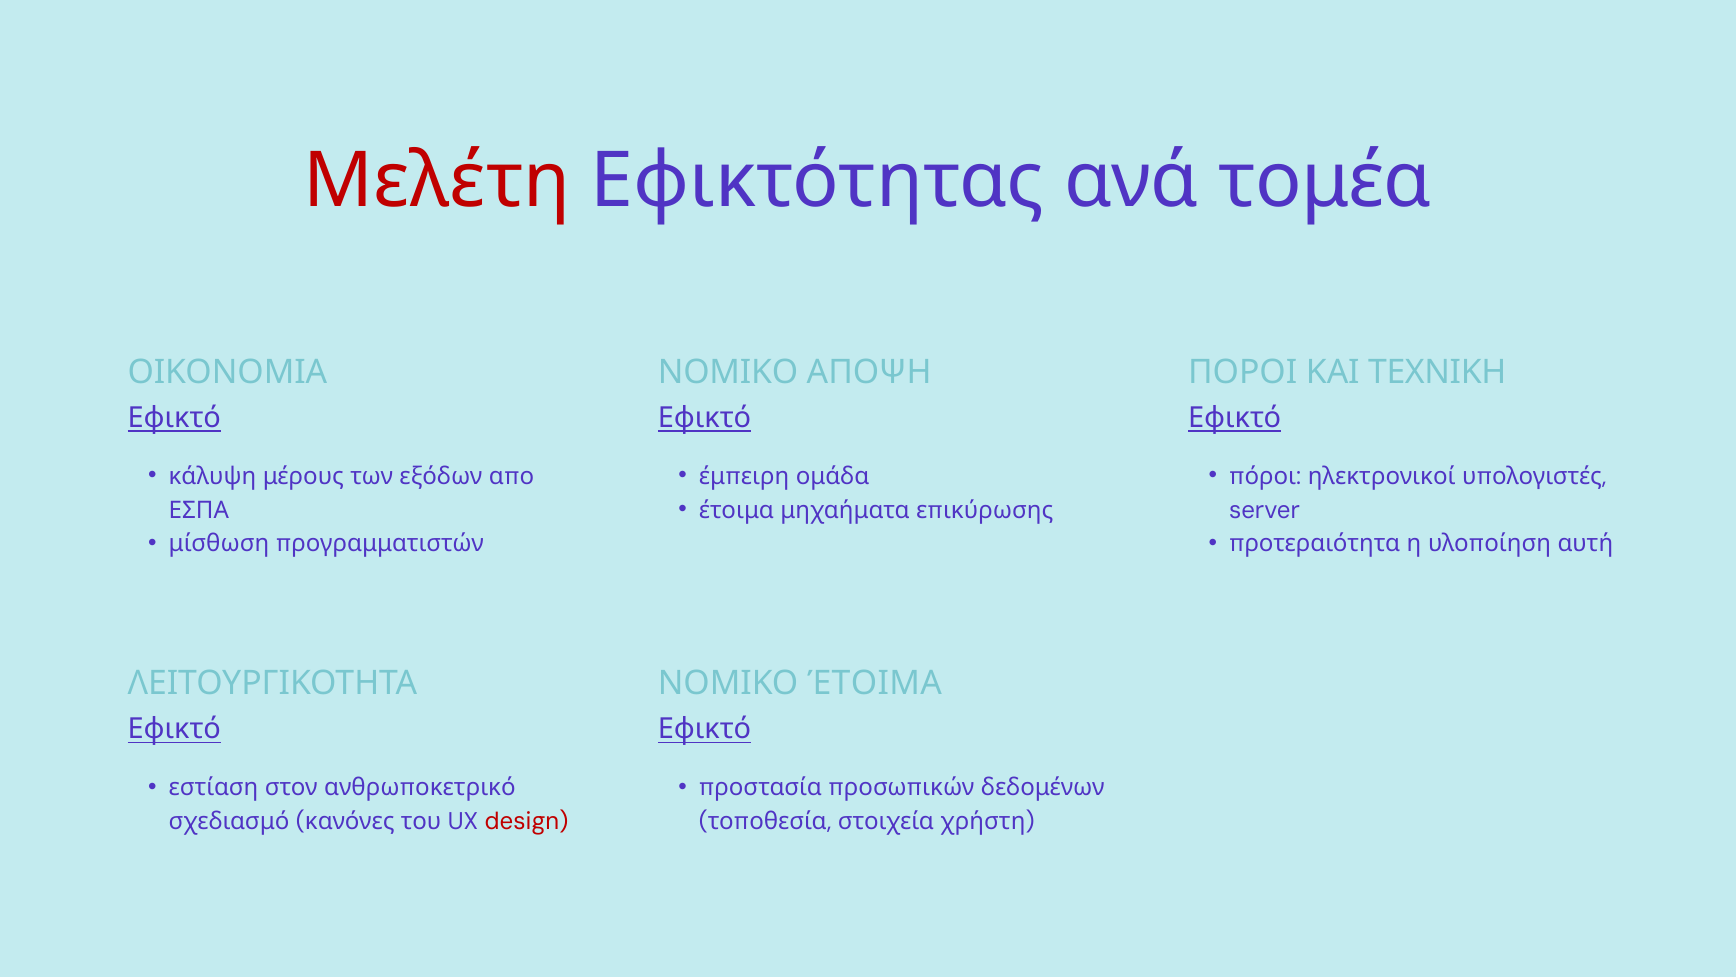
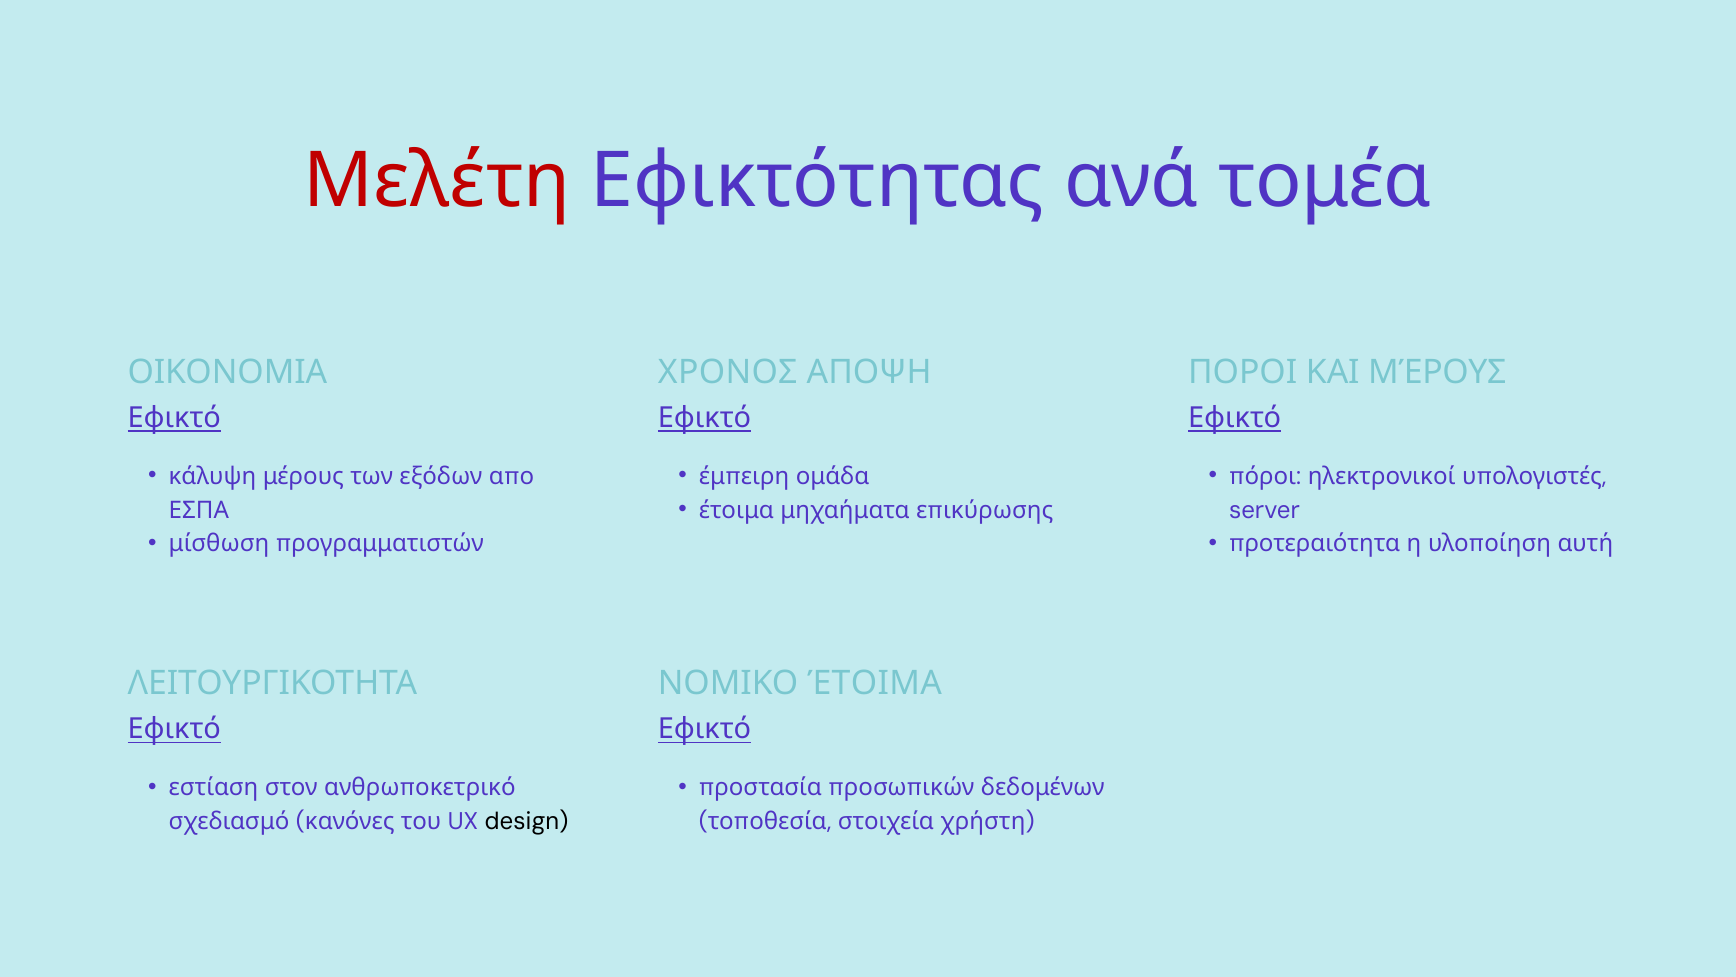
ΝΟΜΙΚΟ: ΝΟΜΙΚΟ -> ΧΡΟΝΟΣ (728, 372)
ΚΑΙ ΤΕΧΝΙΚΗ: ΤΕΧΝΙΚΗ -> ΜΈΡΟΥΣ (1437, 372)
design colour: red -> black (527, 821)
